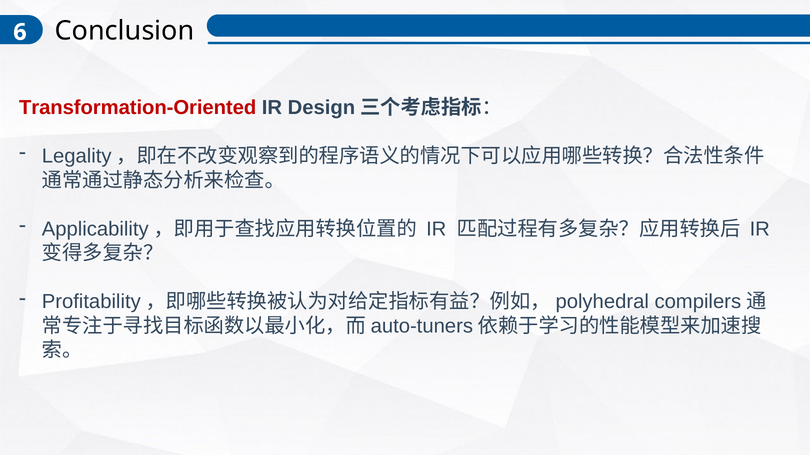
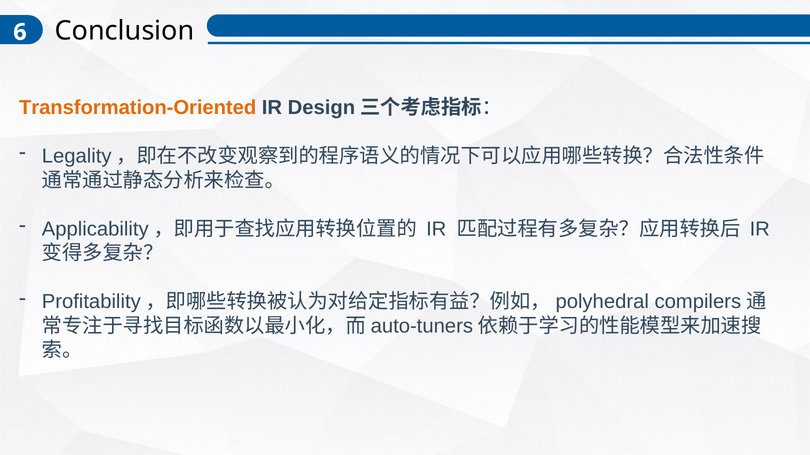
Transformation-Oriented colour: red -> orange (138, 108)
